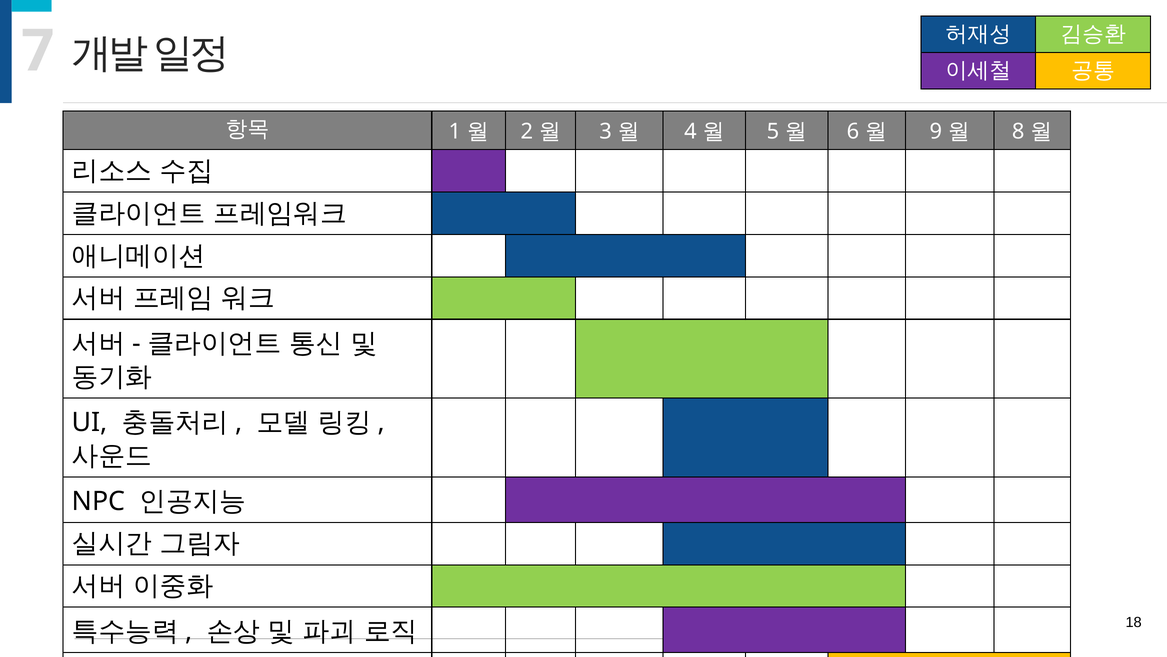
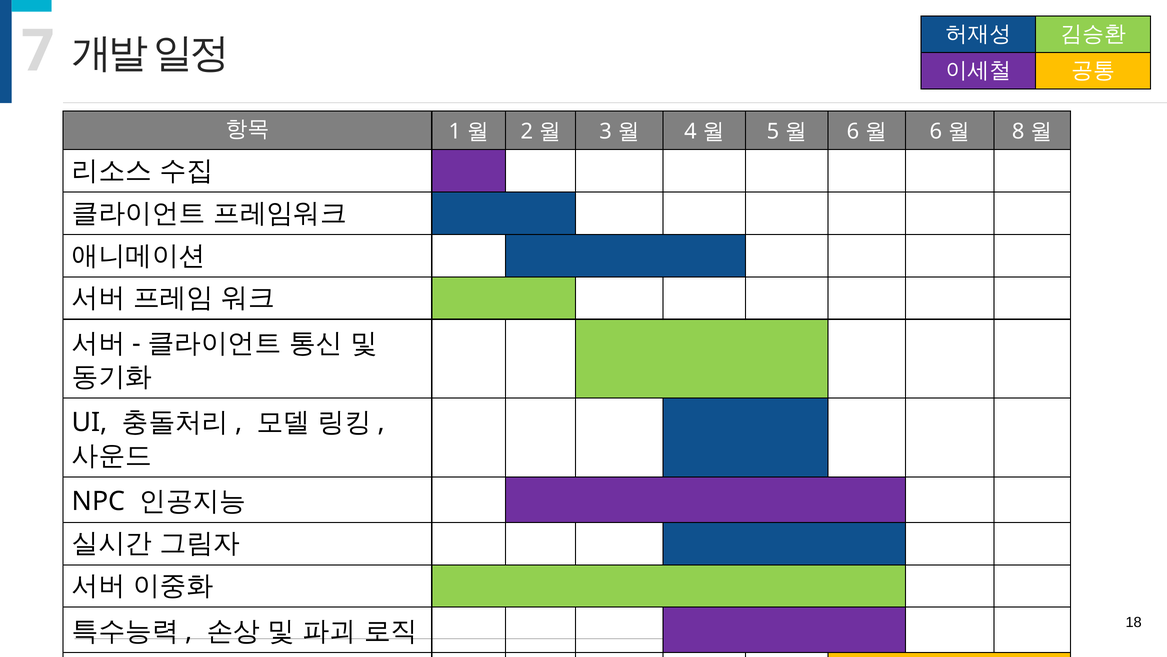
9: 9 -> 6 (936, 131)
